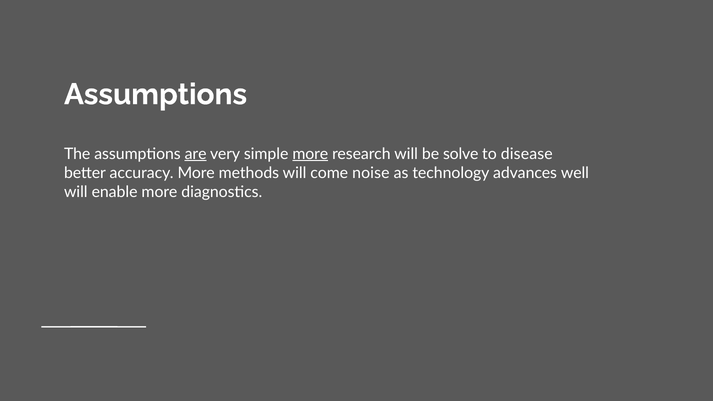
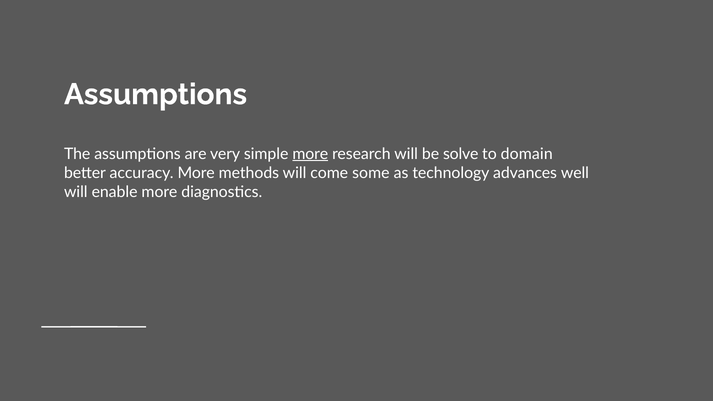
are underline: present -> none (196, 154)
disease: disease -> domain (527, 154)
noise: noise -> some (371, 173)
